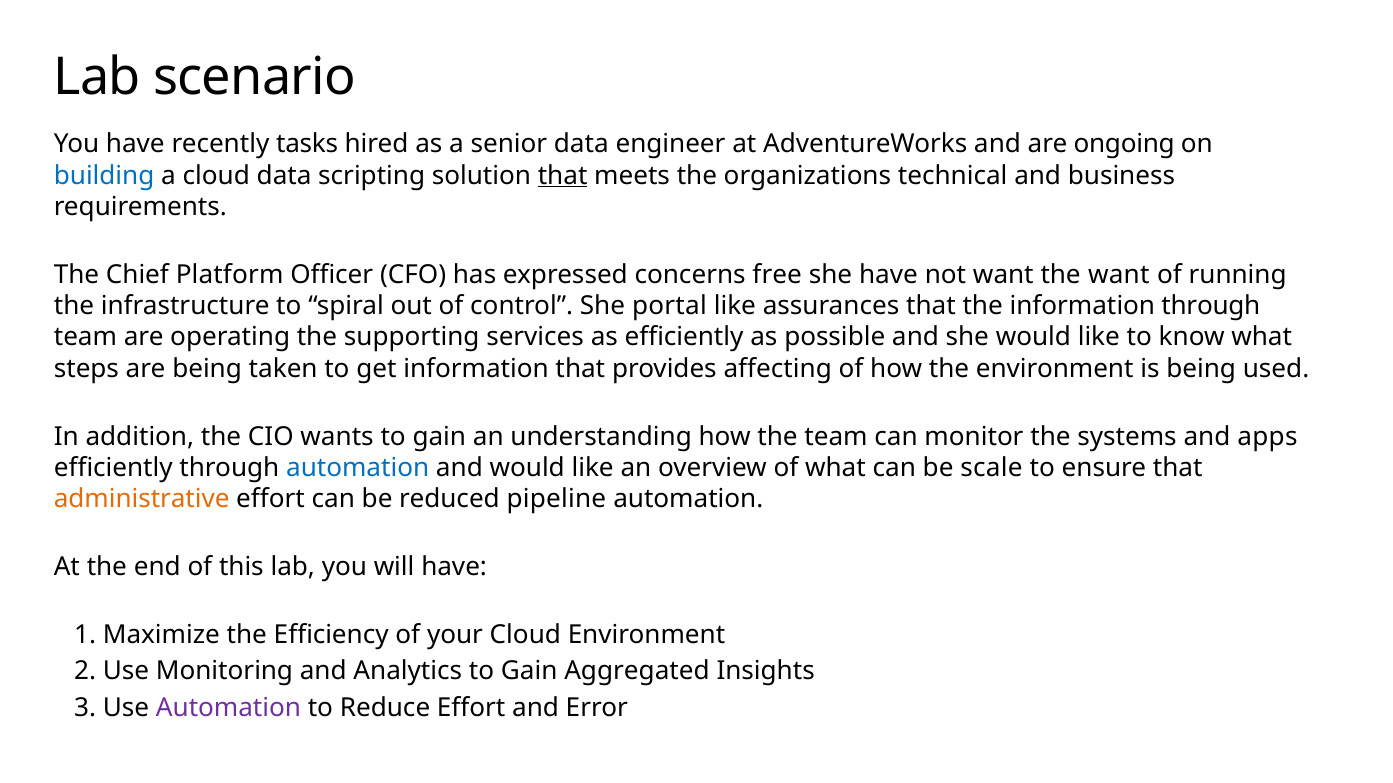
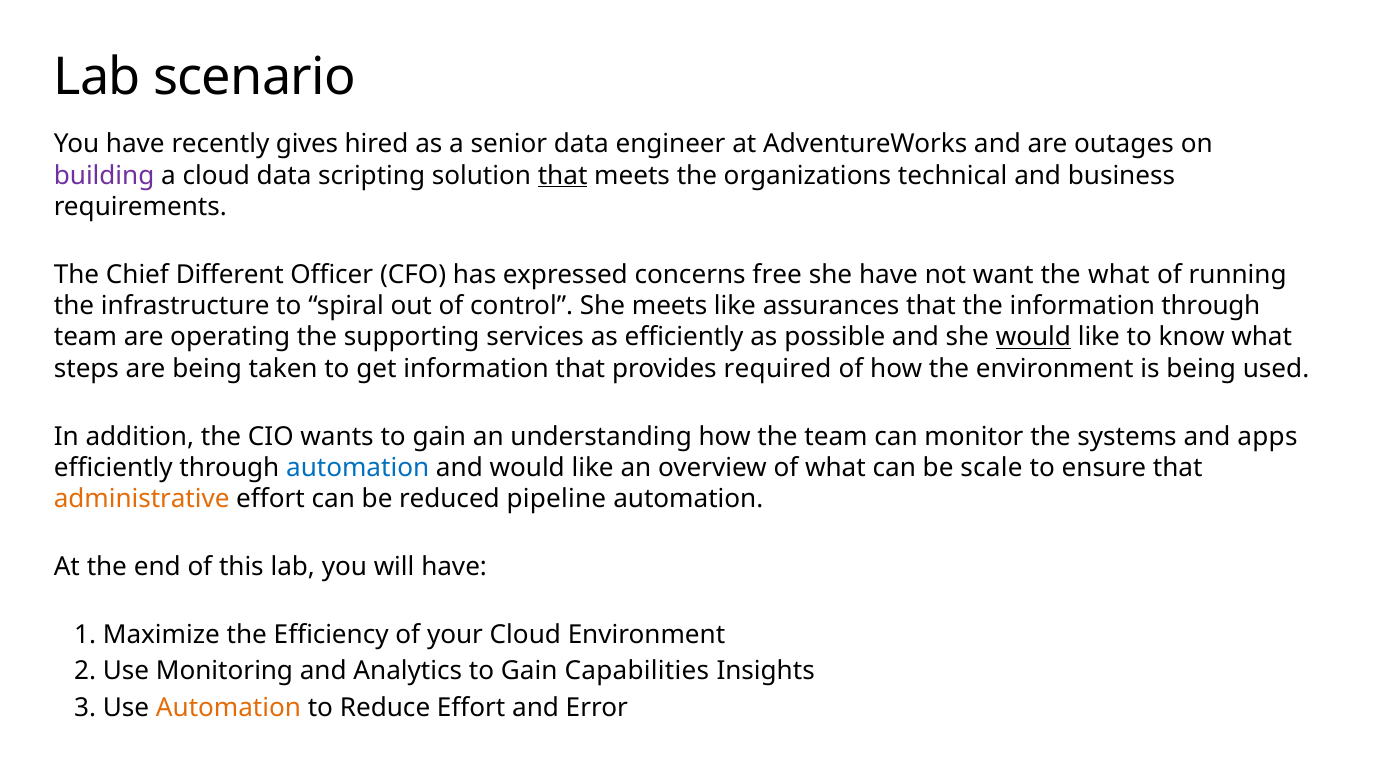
tasks: tasks -> gives (307, 144)
ongoing: ongoing -> outages (1124, 144)
building colour: blue -> purple (104, 176)
Platform: Platform -> Different (230, 275)
the want: want -> what (1119, 275)
She portal: portal -> meets (670, 306)
would underline: none -> present (1033, 337)
affecting: affecting -> required (778, 369)
Aggregated: Aggregated -> Capabilities (637, 672)
Automation colour: purple -> orange (229, 708)
